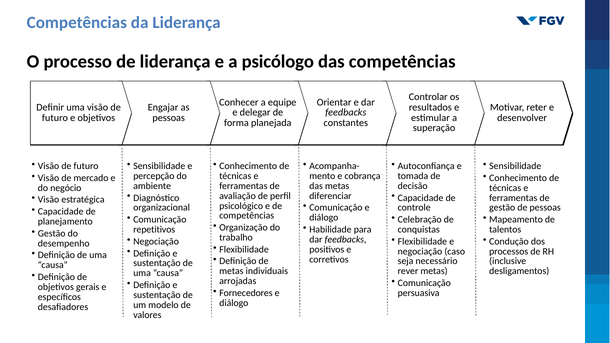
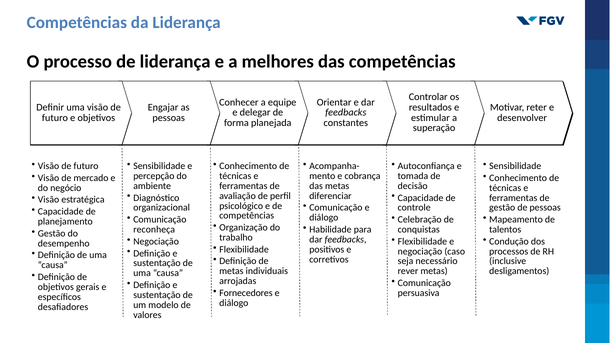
psicólogo: psicólogo -> melhores (278, 62)
repetitivos: repetitivos -> reconheça (154, 230)
